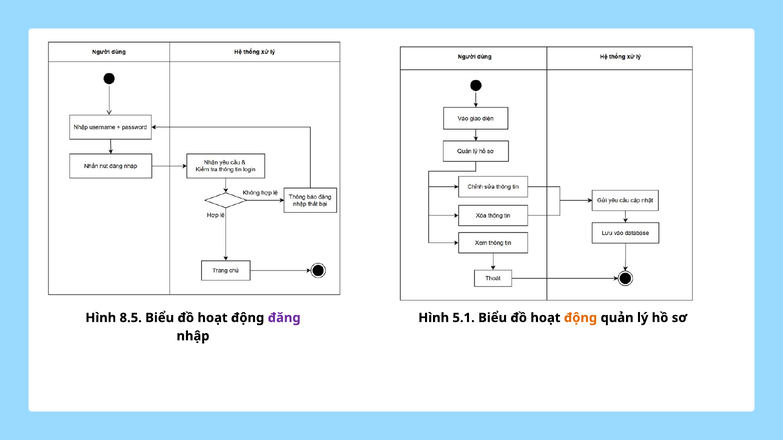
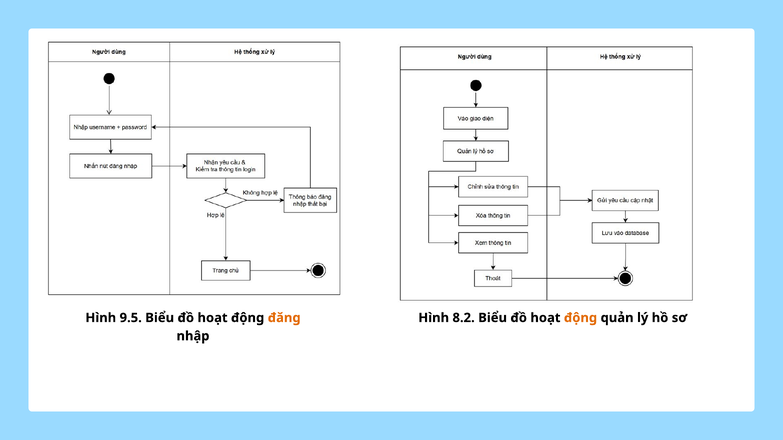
8.5: 8.5 -> 9.5 (131, 318)
đăng colour: purple -> orange (284, 318)
5.1: 5.1 -> 8.2 (464, 318)
